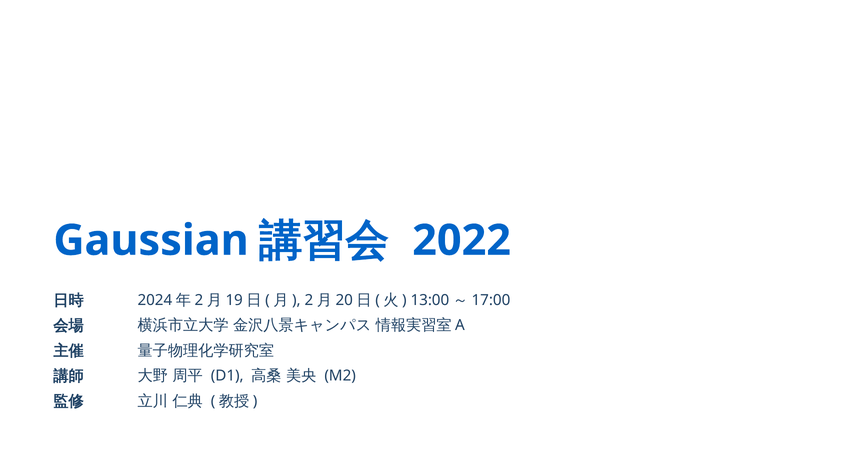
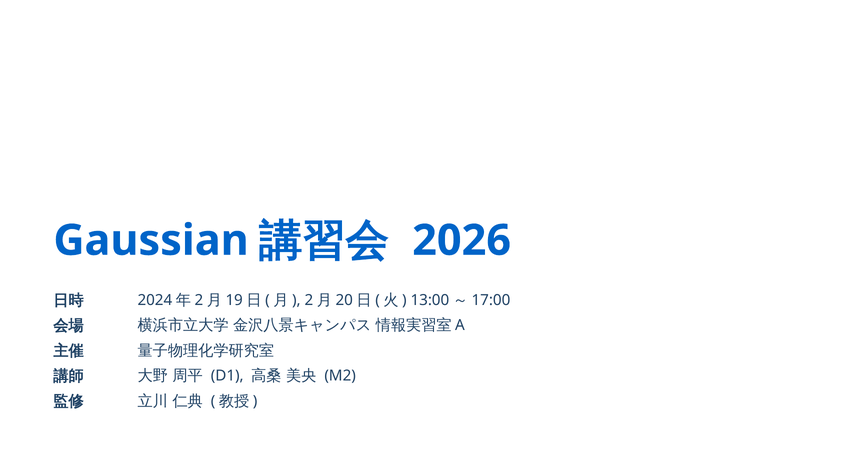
2022: 2022 -> 2026 (462, 240)
